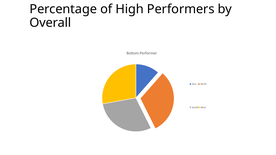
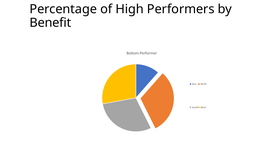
Overall: Overall -> Benefit (50, 23)
